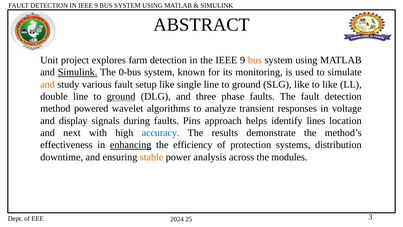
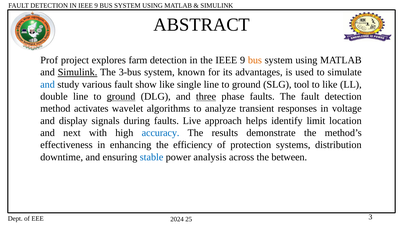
Unit: Unit -> Prof (49, 60)
0-bus: 0-bus -> 3-bus (130, 72)
monitoring: monitoring -> advantages (259, 72)
and colour: orange -> blue (48, 84)
setup: setup -> show (146, 84)
SLG like: like -> tool (302, 84)
three underline: none -> present (206, 96)
powered: powered -> activates (91, 108)
Pins: Pins -> Live (192, 121)
lines: lines -> limit (316, 121)
enhancing underline: present -> none (131, 145)
stable colour: orange -> blue (152, 157)
modules: modules -> between (289, 157)
